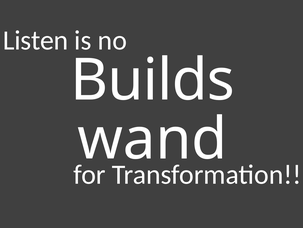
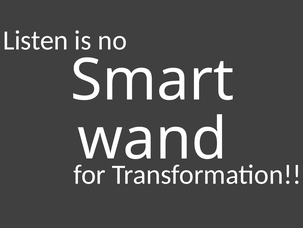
Builds: Builds -> Smart (152, 80)
